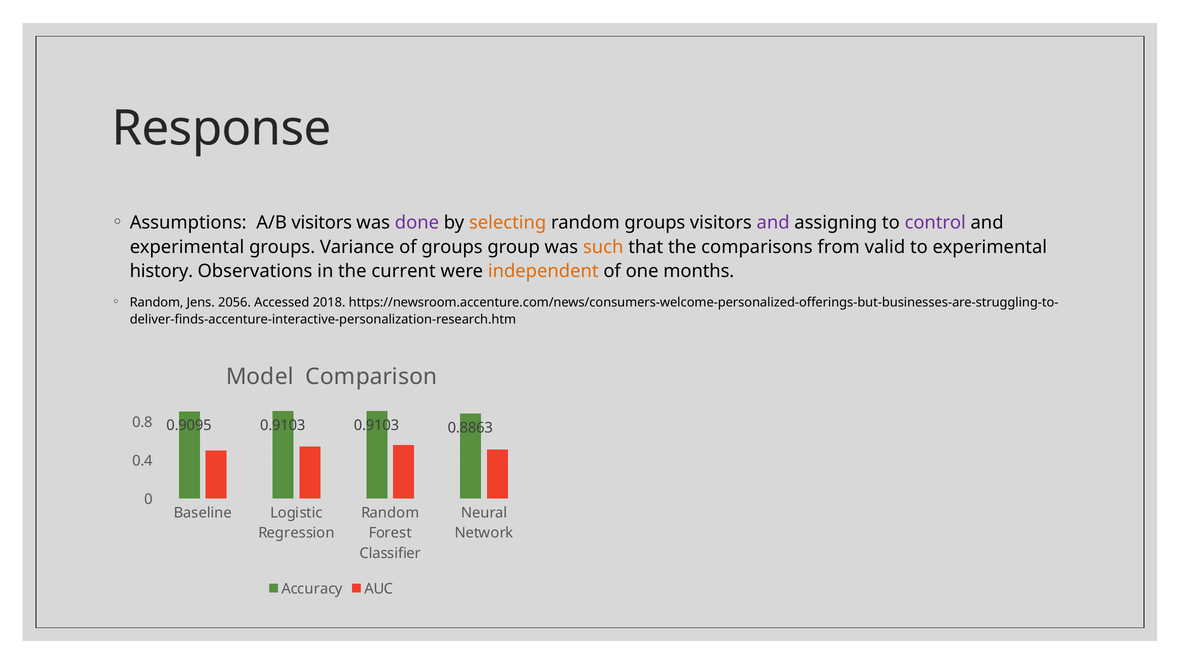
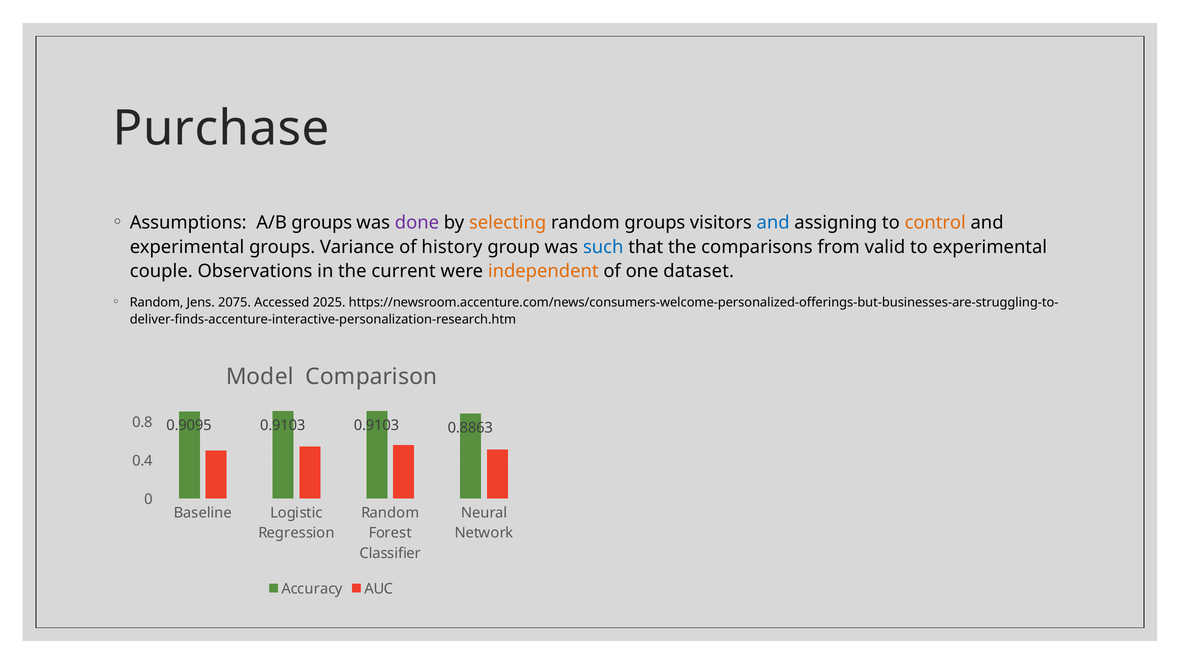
Response: Response -> Purchase (221, 128)
A/B visitors: visitors -> groups (322, 223)
and colour: purple -> blue (773, 223)
control colour: purple -> orange (935, 223)
of groups: groups -> history (452, 247)
such colour: orange -> blue (603, 247)
history: history -> couple (161, 271)
months: months -> dataset (699, 271)
2056: 2056 -> 2075 (234, 302)
2018: 2018 -> 2025 (329, 302)
